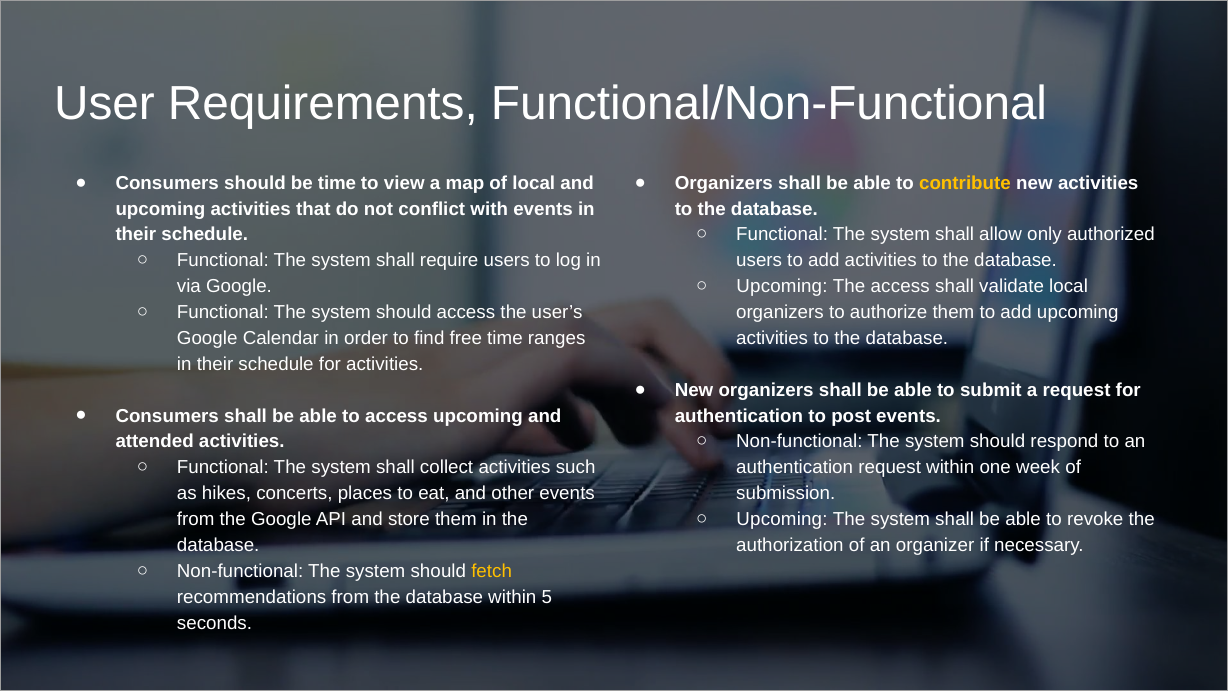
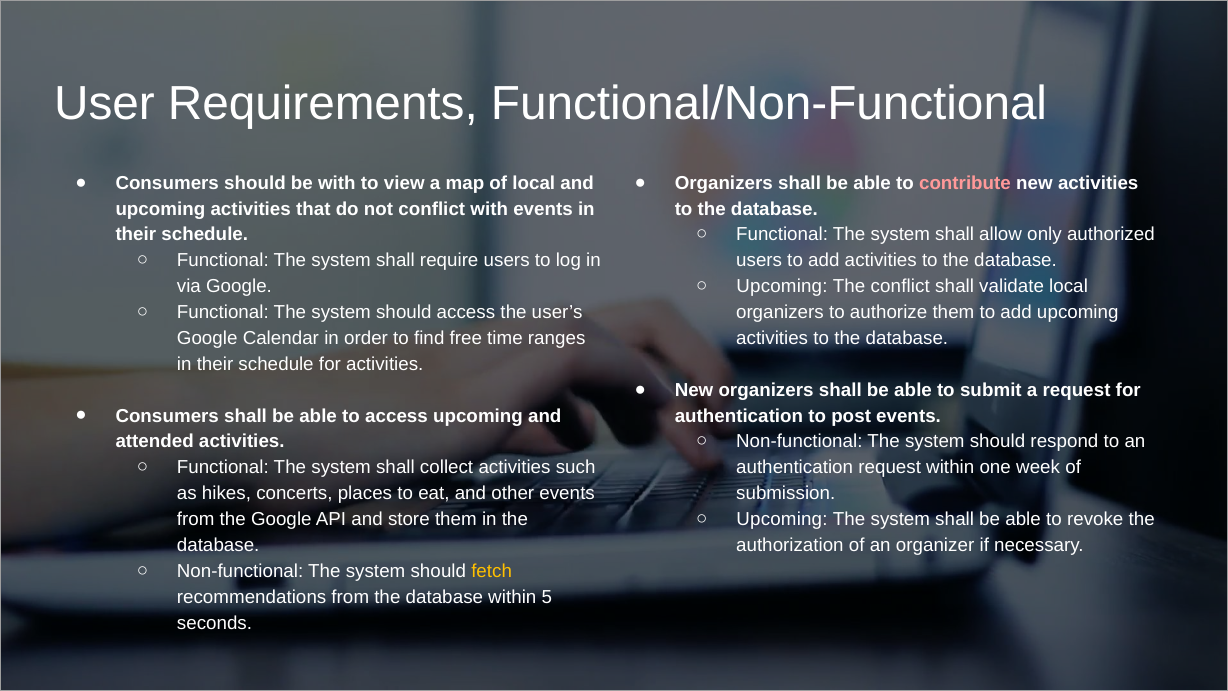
be time: time -> with (337, 183)
contribute colour: yellow -> pink (965, 183)
The access: access -> conflict (900, 286)
